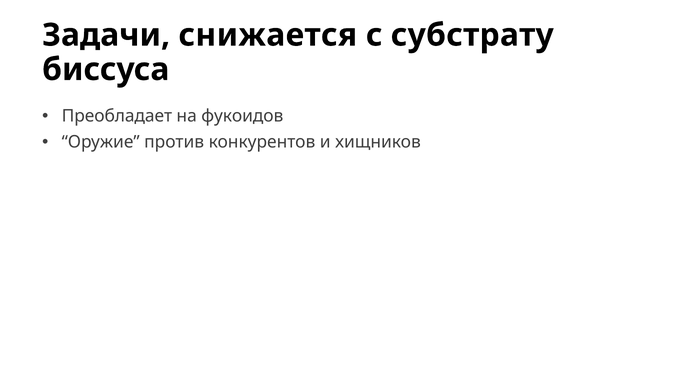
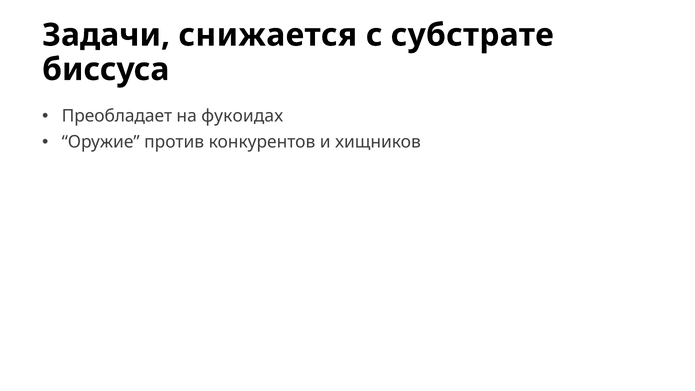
субстрату: субстрату -> субстрате (472, 35)
фукоидов: фукоидов -> фукоидах (242, 116)
